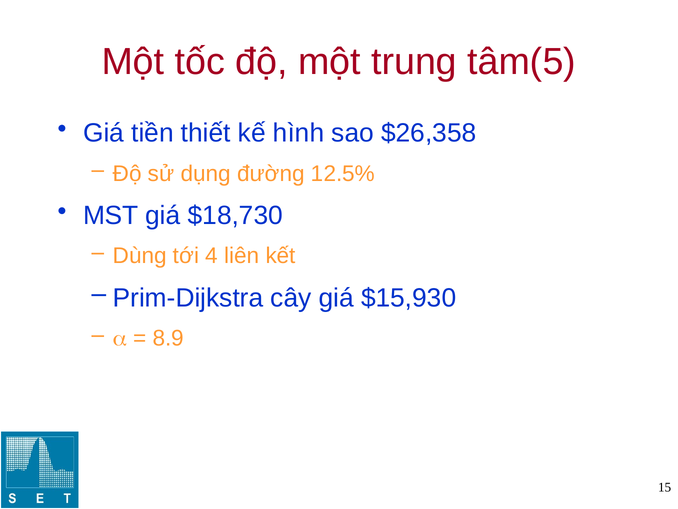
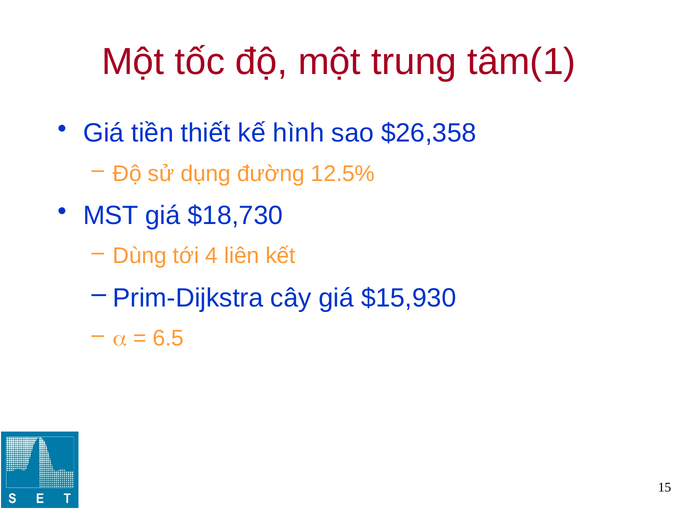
tâm(5: tâm(5 -> tâm(1 (522, 62)
8.9: 8.9 -> 6.5 (168, 338)
